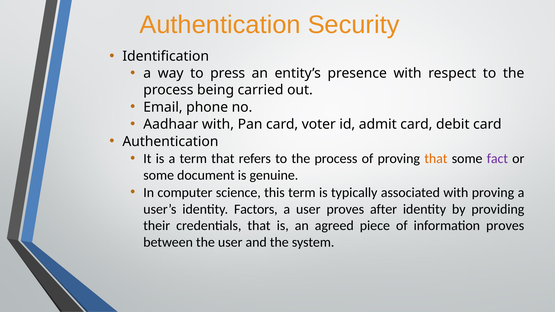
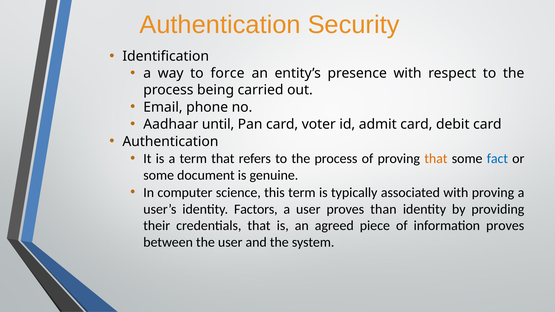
press: press -> force (228, 73)
Aadhaar with: with -> until (218, 124)
fact colour: purple -> blue (497, 159)
after: after -> than (383, 209)
